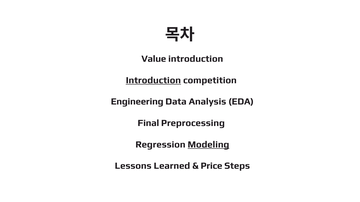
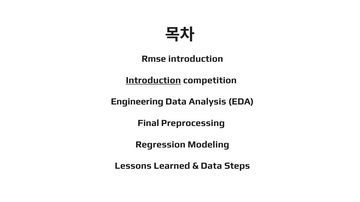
Value: Value -> Rmse (154, 59)
Modeling underline: present -> none (208, 145)
Price: Price -> Data (211, 166)
